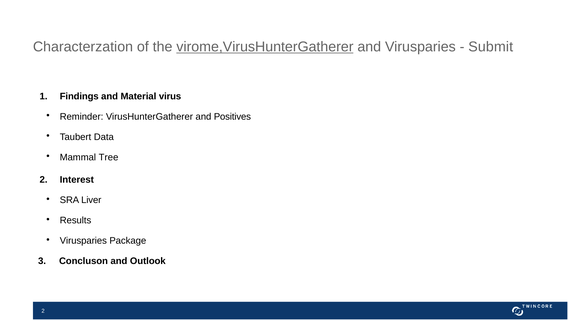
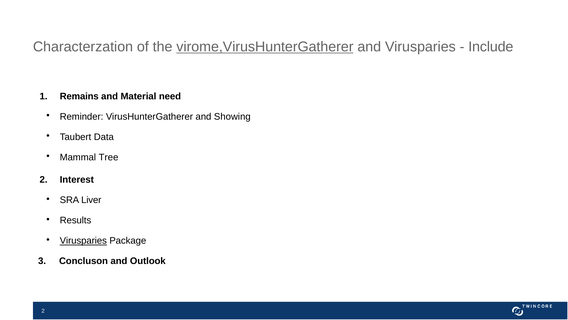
Submit: Submit -> Include (491, 47)
Findings: Findings -> Remains (79, 96)
virus: virus -> need (170, 96)
Positives: Positives -> Showing (232, 116)
Virusparies underline: none -> present (83, 240)
